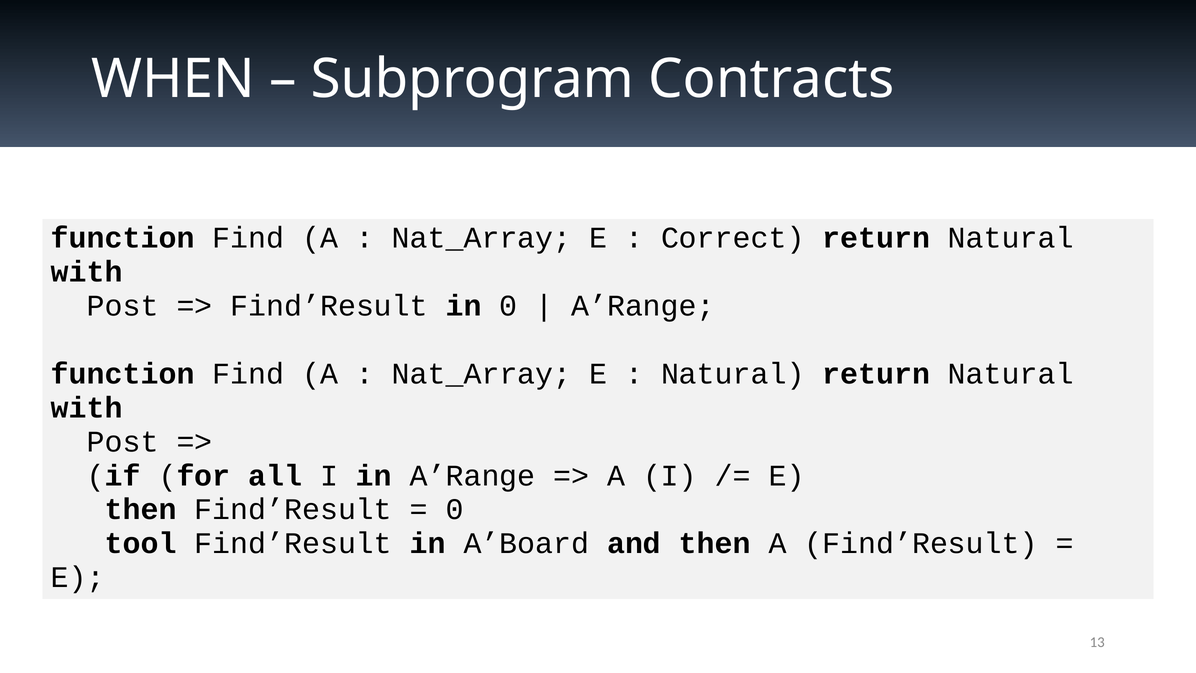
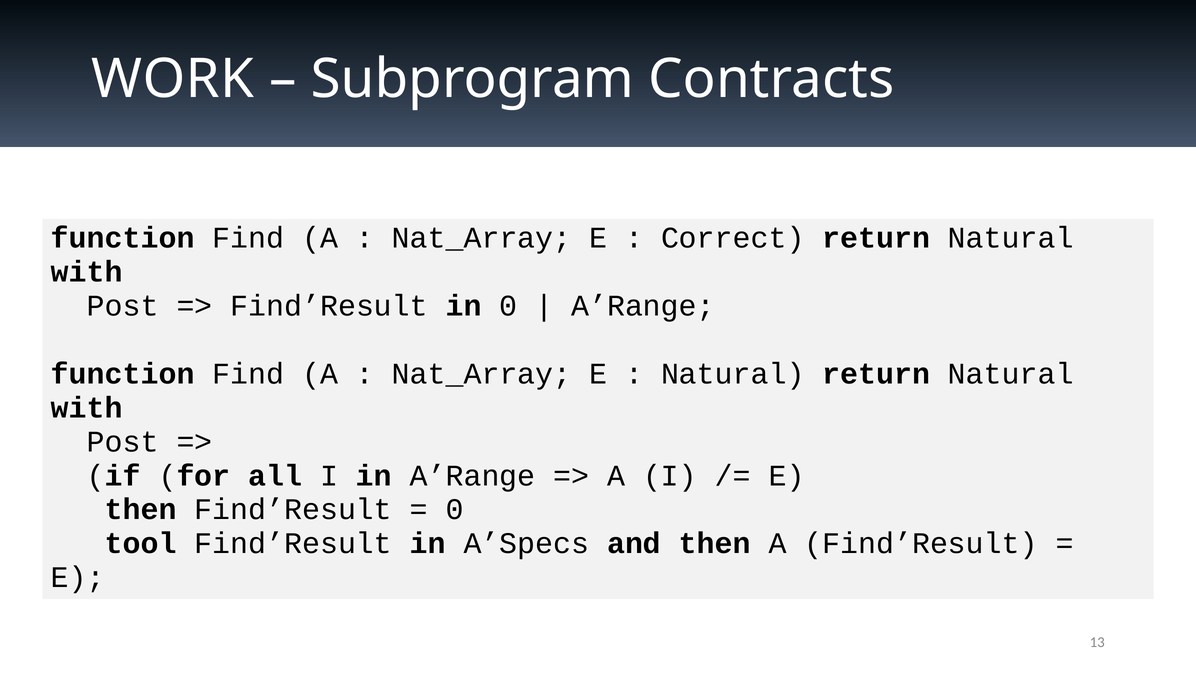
WHEN: WHEN -> WORK (173, 79)
A’Board: A’Board -> A’Specs (526, 543)
